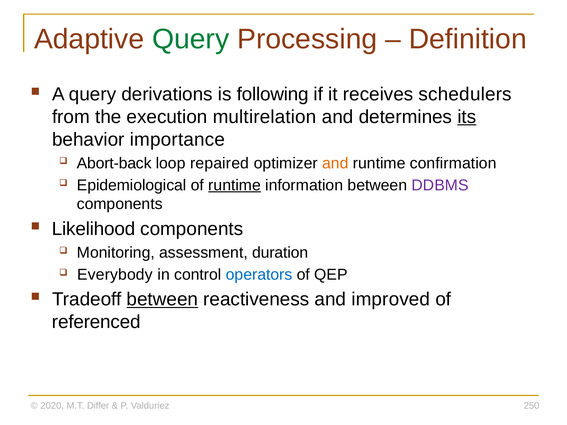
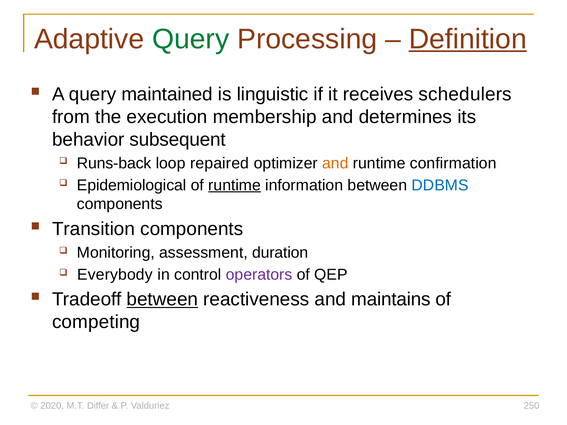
Definition underline: none -> present (468, 39)
derivations: derivations -> maintained (167, 94)
following: following -> linguistic (273, 94)
multirelation: multirelation -> membership (265, 117)
its underline: present -> none (467, 117)
importance: importance -> subsequent (178, 140)
Abort-back: Abort-back -> Runs-back (114, 163)
DDBMS colour: purple -> blue (440, 185)
Likelihood: Likelihood -> Transition (94, 229)
operators colour: blue -> purple (259, 275)
improved: improved -> maintains (391, 300)
referenced: referenced -> competing (96, 322)
